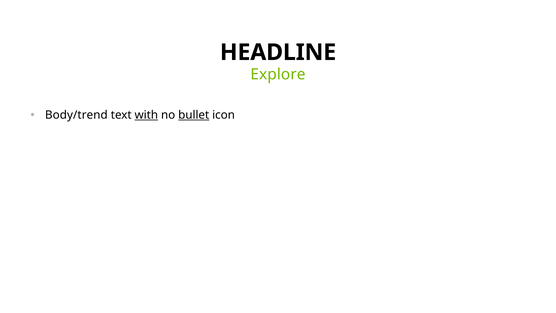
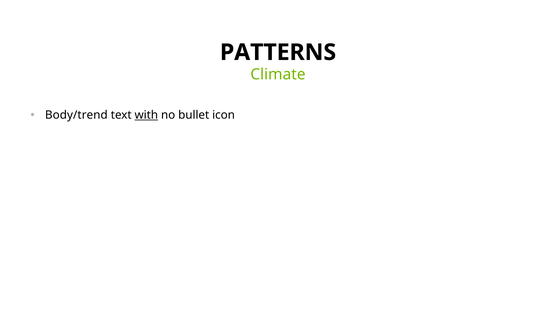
HEADLINE: HEADLINE -> PATTERNS (278, 52)
Explore: Explore -> Climate (278, 74)
bullet underline: present -> none (194, 115)
